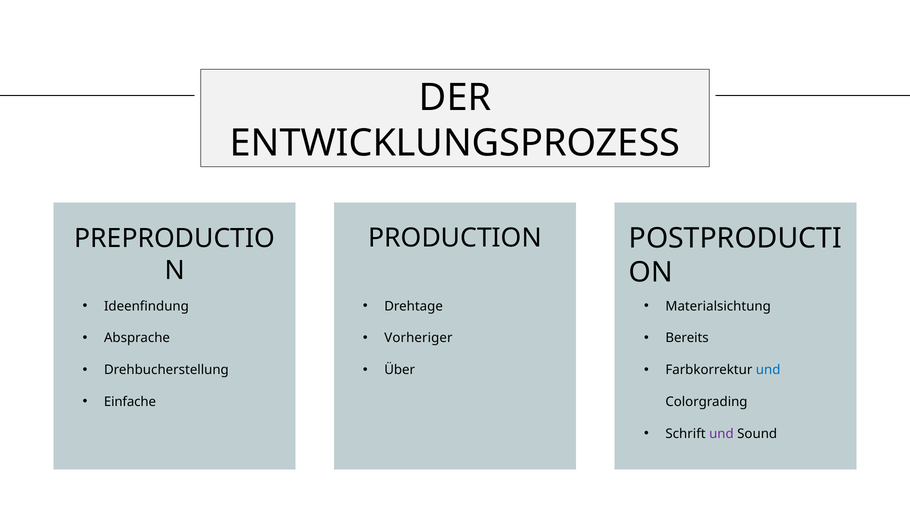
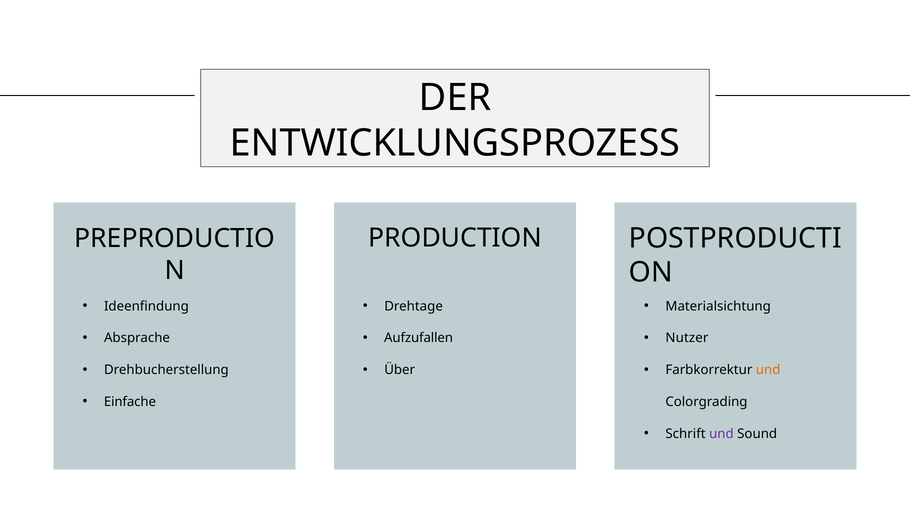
Vorheriger: Vorheriger -> Aufzufallen (419, 338)
Bereits: Bereits -> Nutzer (687, 338)
und colour: blue -> orange (768, 370)
